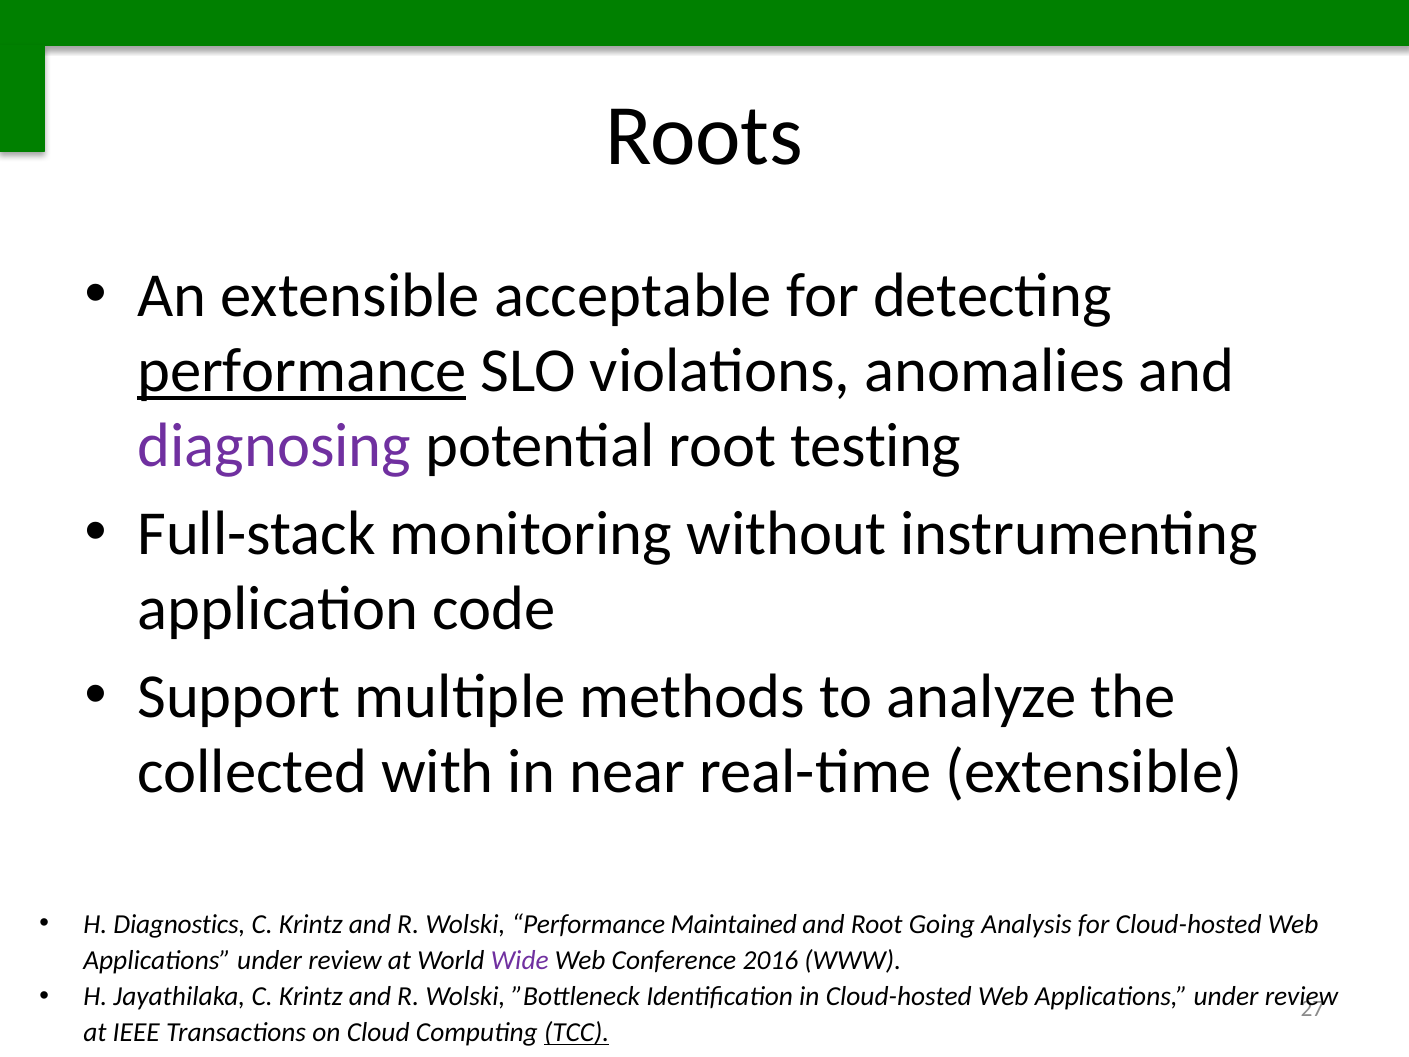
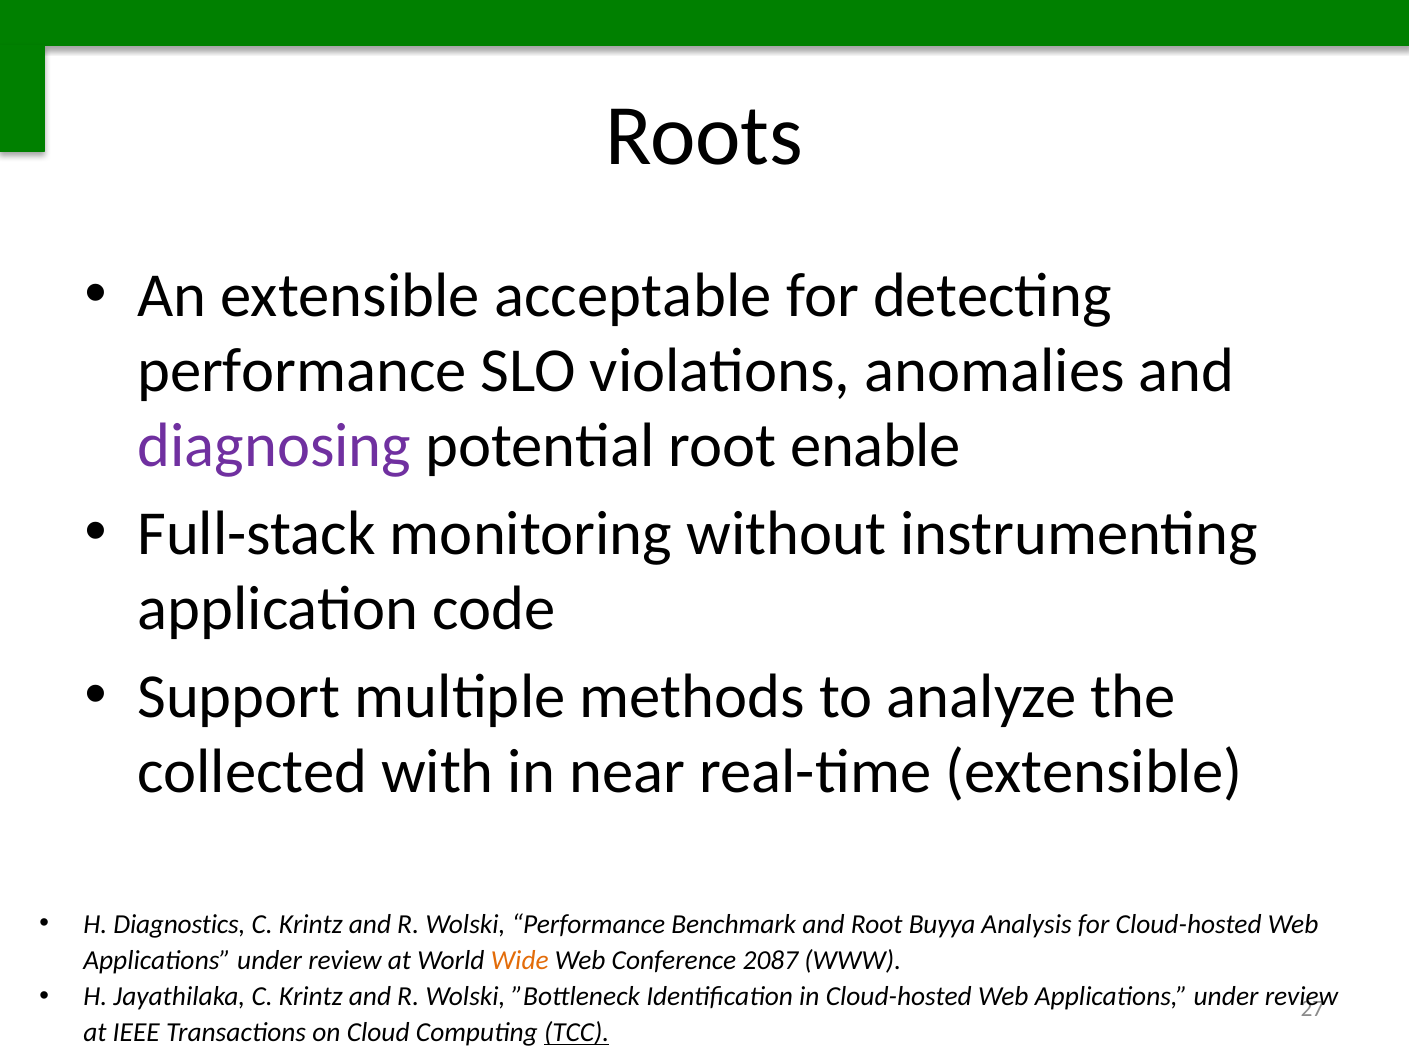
performance underline: present -> none (302, 371)
testing: testing -> enable (875, 446)
Maintained: Maintained -> Benchmark (734, 924)
Going: Going -> Buyya (942, 924)
Wide colour: purple -> orange (520, 960)
2016: 2016 -> 2087 (770, 960)
